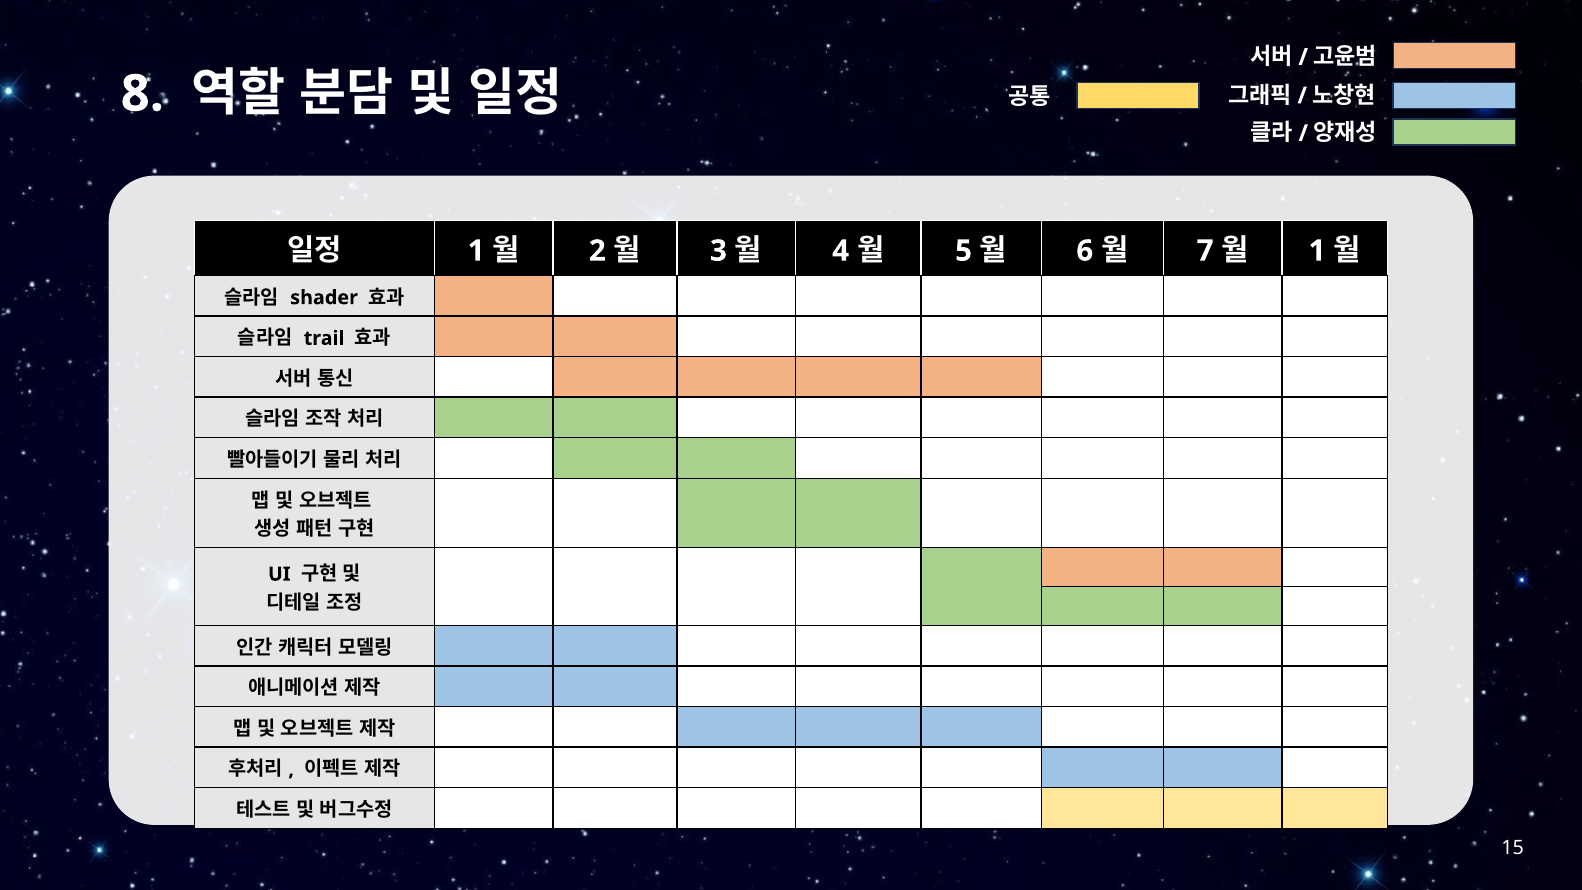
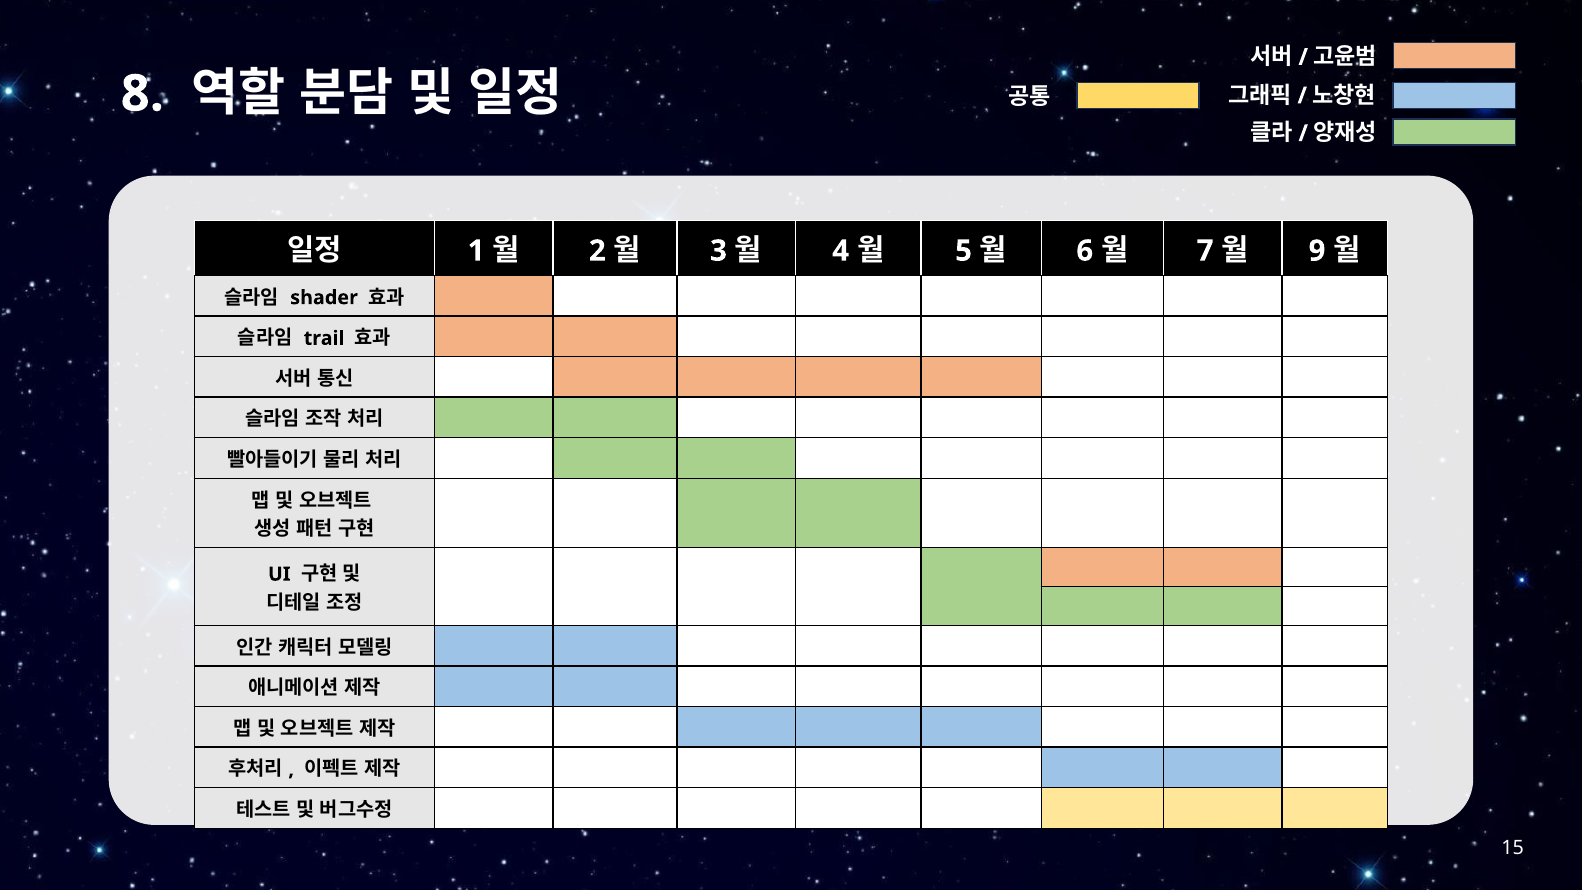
1: 1 -> 9 (1317, 251)
